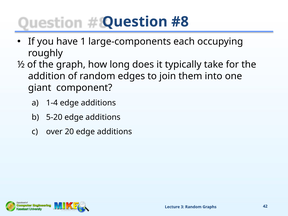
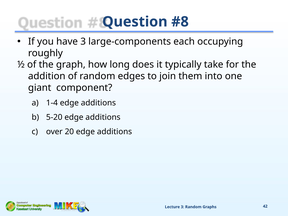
have 1: 1 -> 3 (83, 42)
